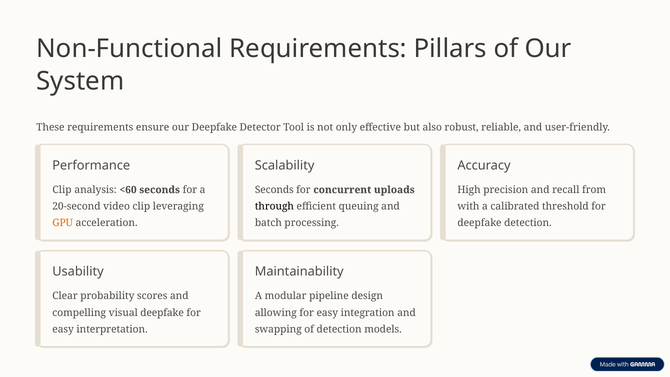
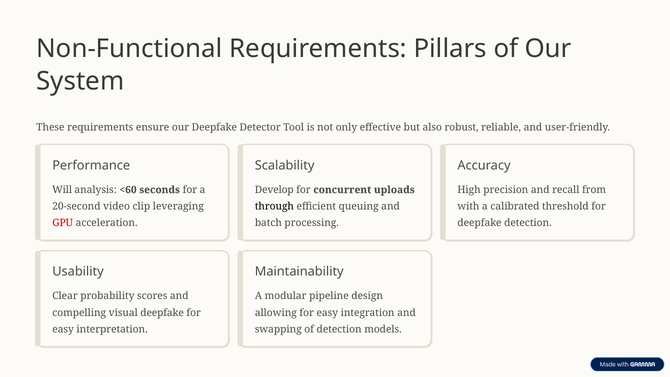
Clip: Clip -> Will (62, 190)
Seconds: Seconds -> Develop (274, 190)
GPU colour: orange -> red (63, 223)
